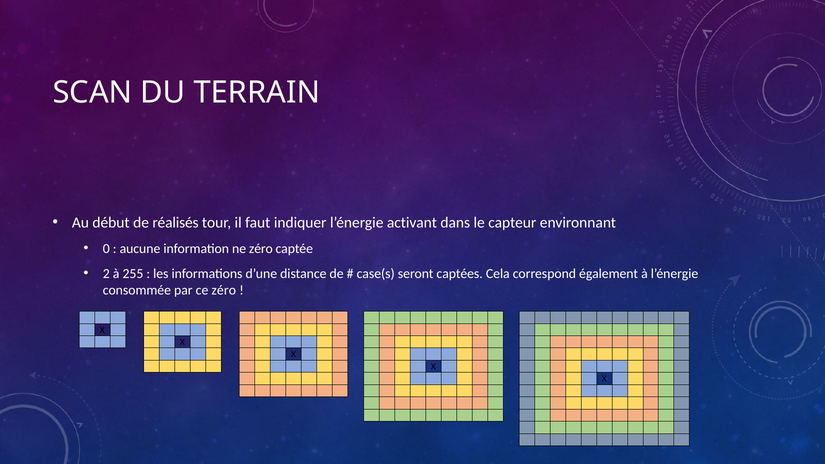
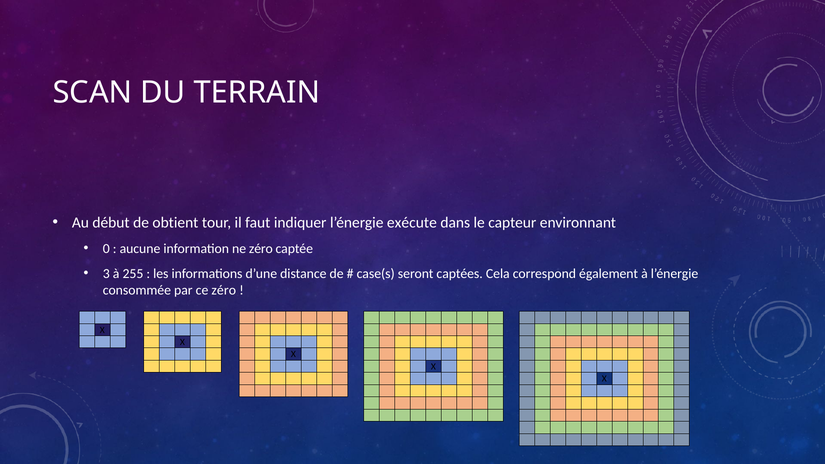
réalisés: réalisés -> obtient (175, 223)
activant: activant -> exécute (412, 223)
2: 2 -> 3 (106, 274)
